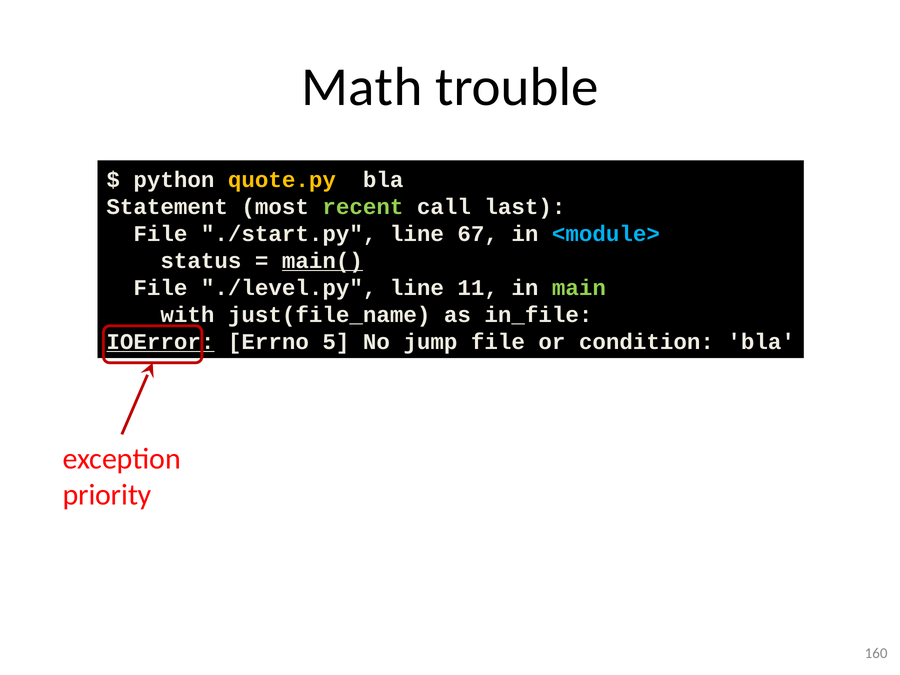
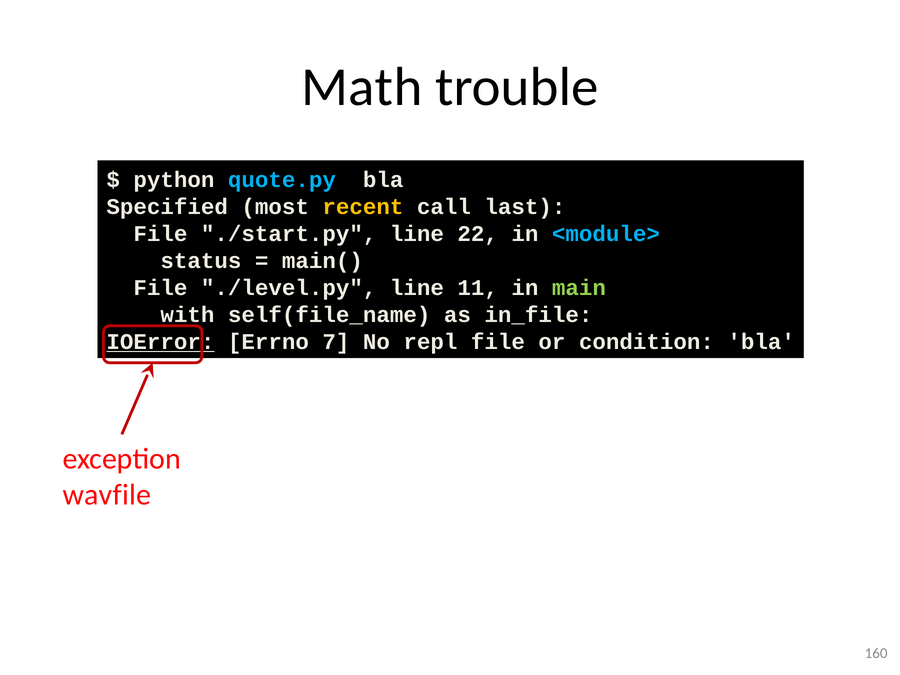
quote.py colour: yellow -> light blue (282, 180)
Statement: Statement -> Specified (167, 207)
recent colour: light green -> yellow (363, 207)
67: 67 -> 22 (478, 234)
main( underline: present -> none (322, 261)
just(file_name: just(file_name -> self(file_name (329, 315)
5: 5 -> 7 (336, 342)
jump: jump -> repl (430, 342)
priority: priority -> wavfile (107, 495)
